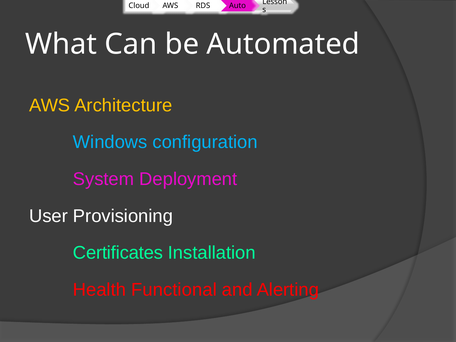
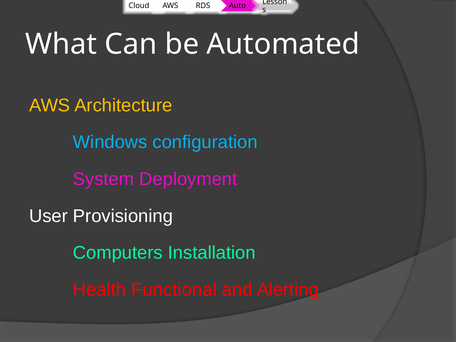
Certificates: Certificates -> Computers (118, 253)
